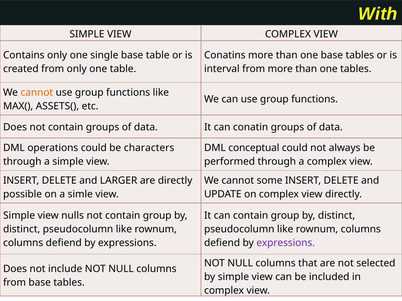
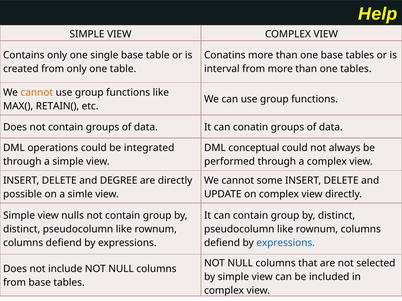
With: With -> Help (378, 14)
ASSETS(: ASSETS( -> RETAIN( (57, 106)
characters: characters -> integrated (149, 148)
LARGER: LARGER -> DEGREE (119, 181)
expressions colour: purple -> blue (286, 243)
